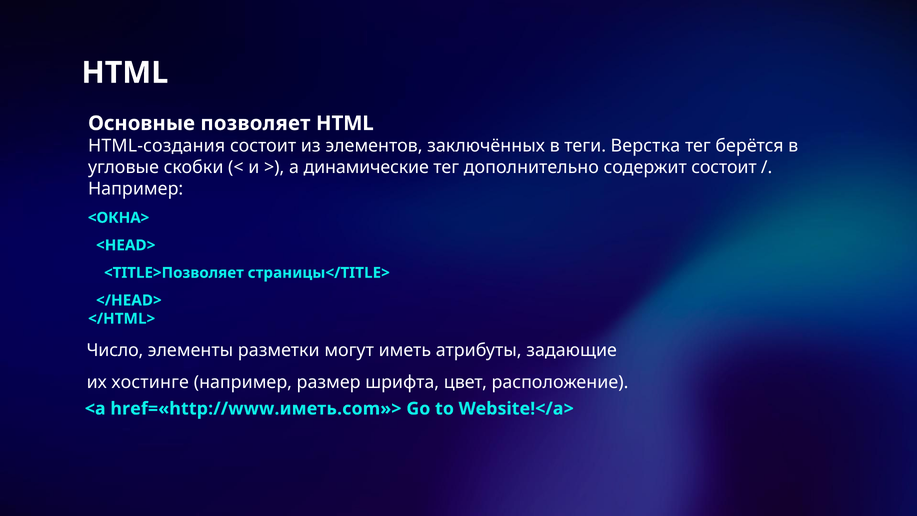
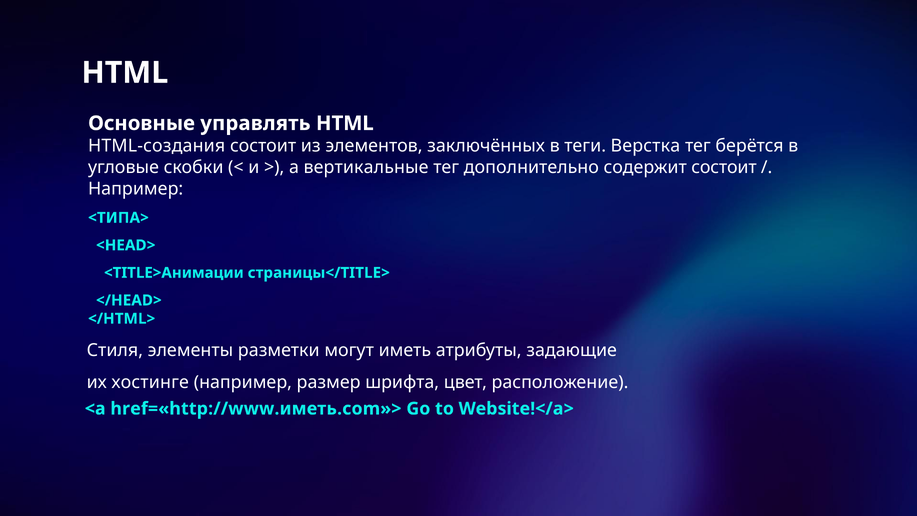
позволяет: позволяет -> управлять (255, 123)
динамические: динамические -> вертикальные (366, 167)
<ОКНА>: <ОКНА> -> <ТИПА> (118, 218)
<TITLE>Позволяет: <TITLE>Позволяет -> <TITLE>Анимации (174, 273)
Число: Число -> Стиля (115, 350)
